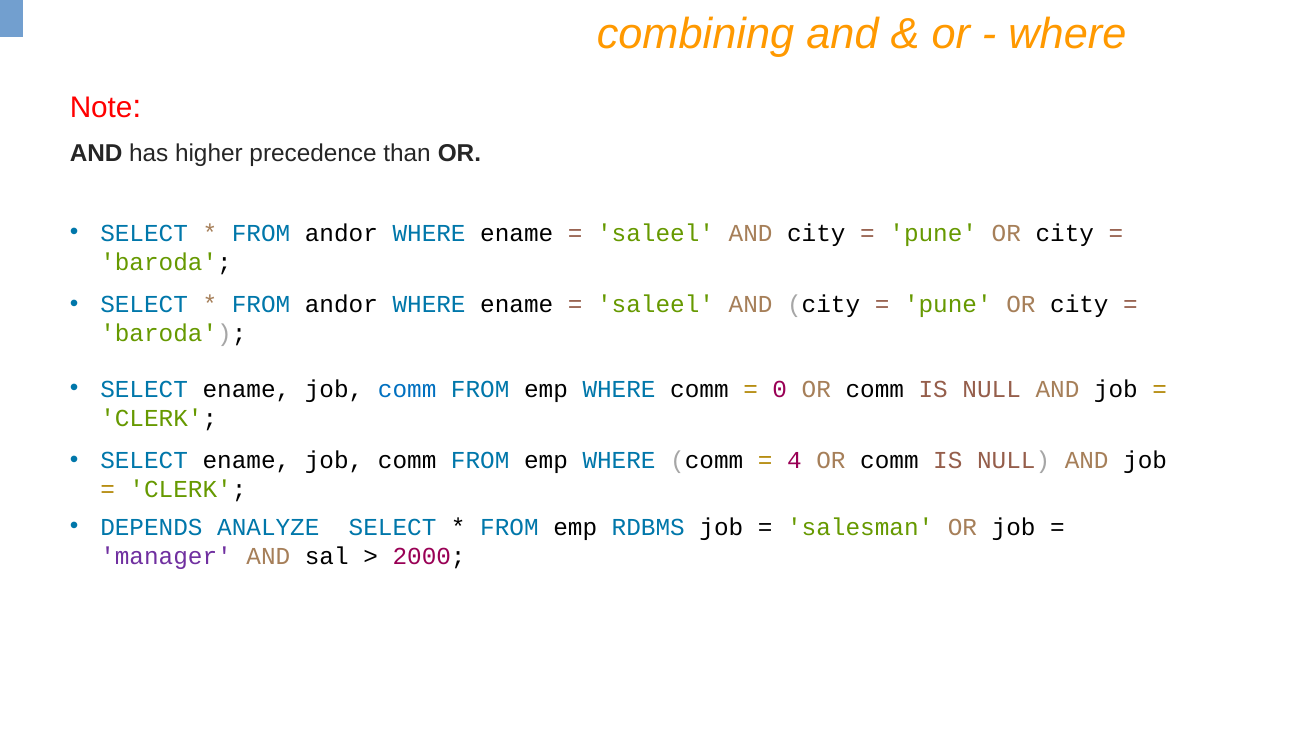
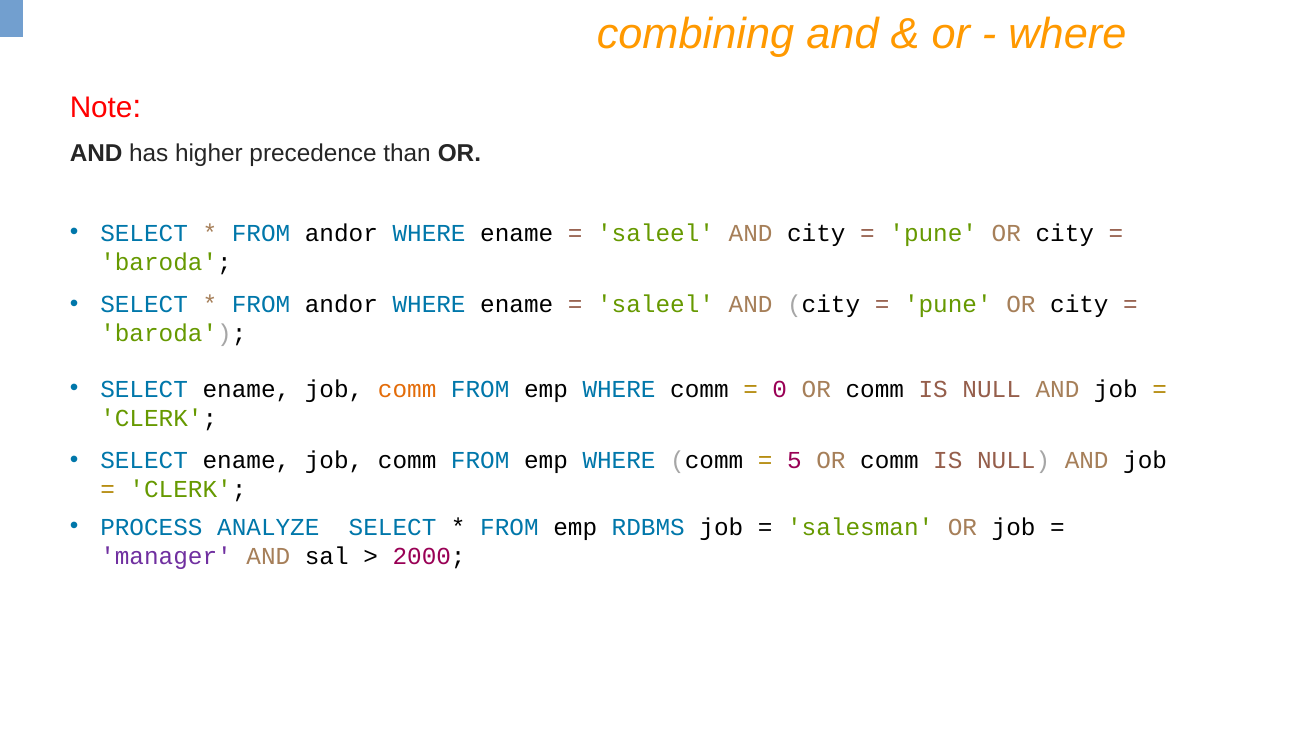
comm colour: blue -> orange (407, 389)
4: 4 -> 5 (794, 460)
DEPENDS: DEPENDS -> PROCESS (151, 527)
